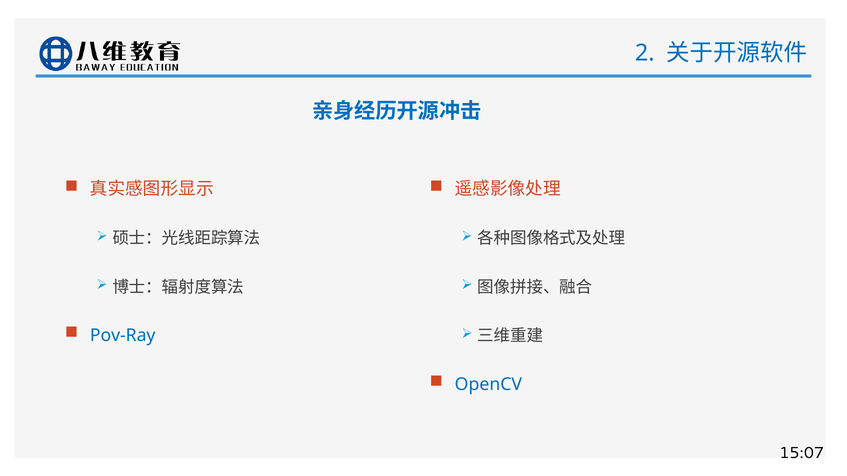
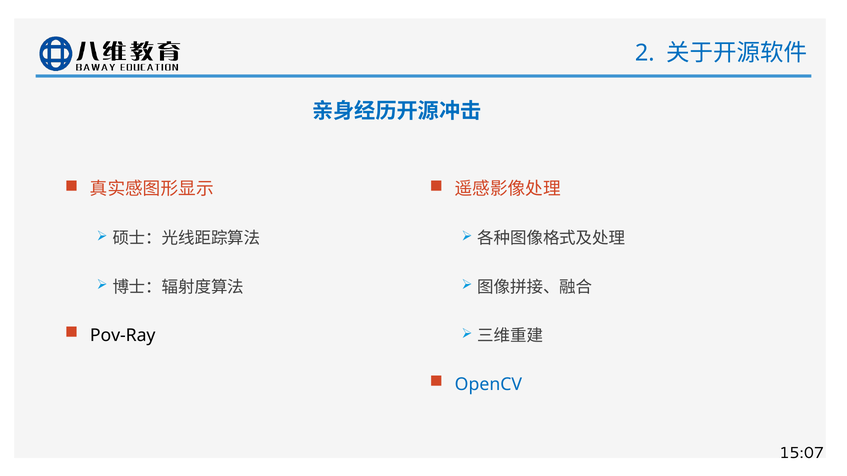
Pov-Ray colour: blue -> black (123, 336)
